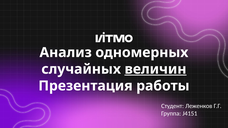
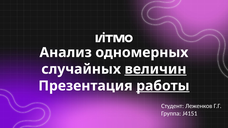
работы underline: none -> present (163, 86)
